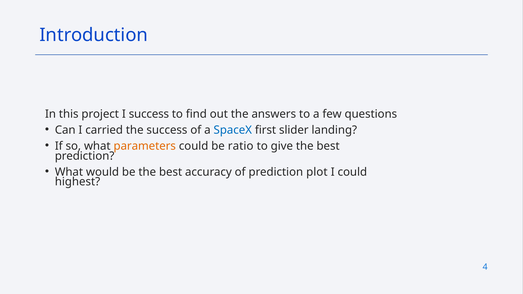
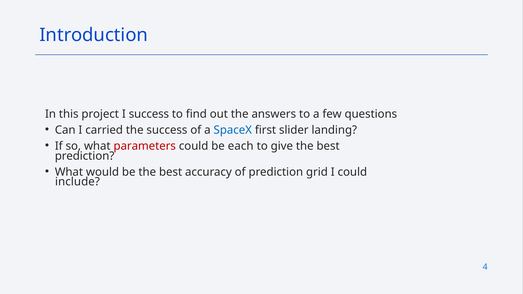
parameters colour: orange -> red (145, 146)
ratio: ratio -> each (241, 146)
plot: plot -> grid (317, 172)
highest: highest -> include (77, 182)
